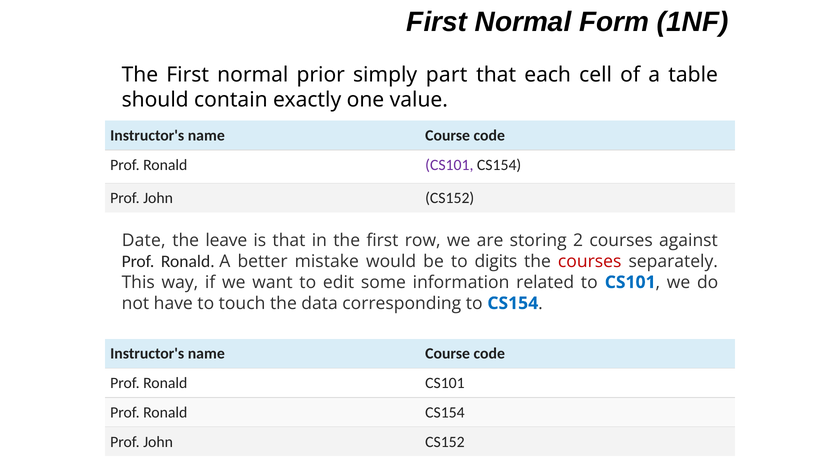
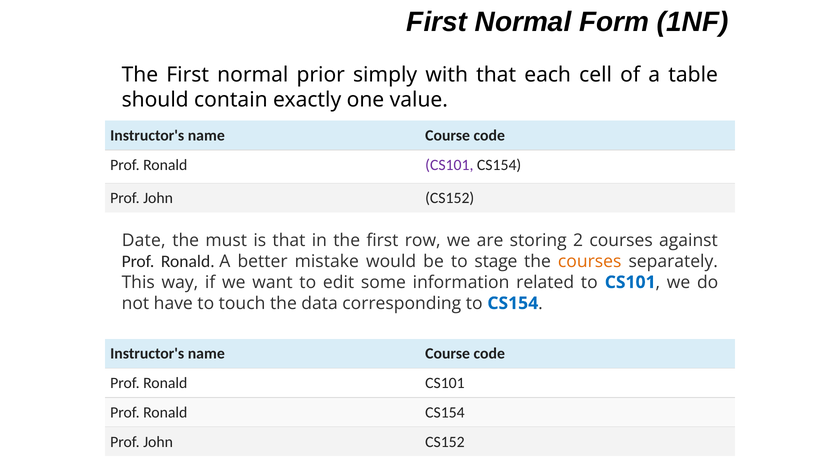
part: part -> with (447, 75)
leave: leave -> must (226, 241)
digits: digits -> stage (496, 262)
courses colour: red -> orange (590, 262)
